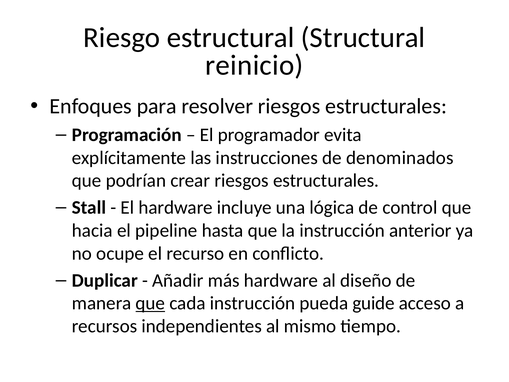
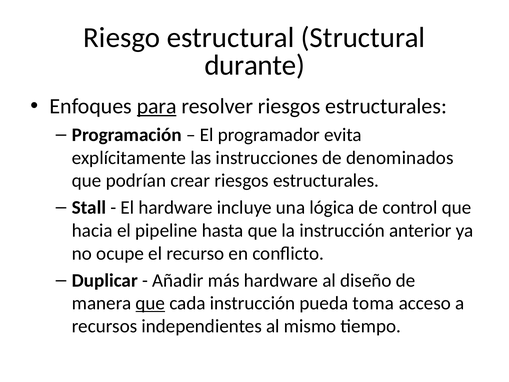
reinicio: reinicio -> durante (255, 65)
para underline: none -> present (157, 106)
guide: guide -> toma (373, 303)
